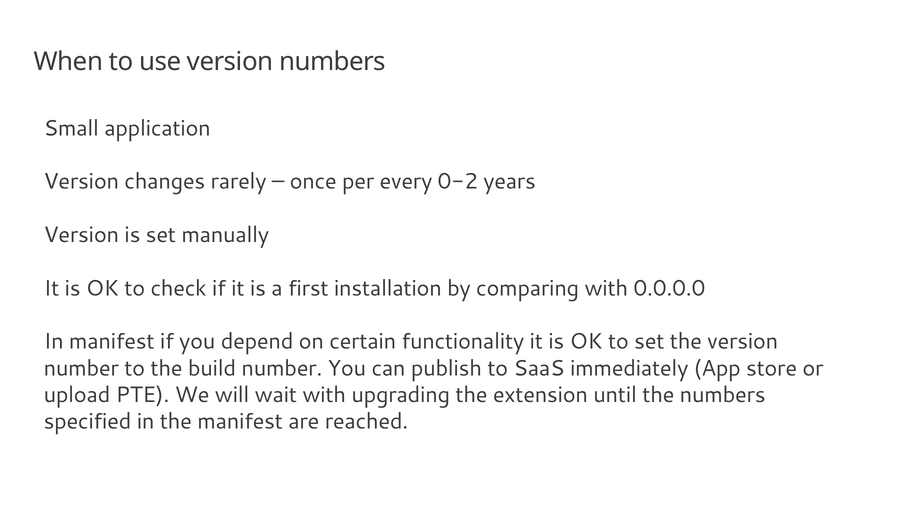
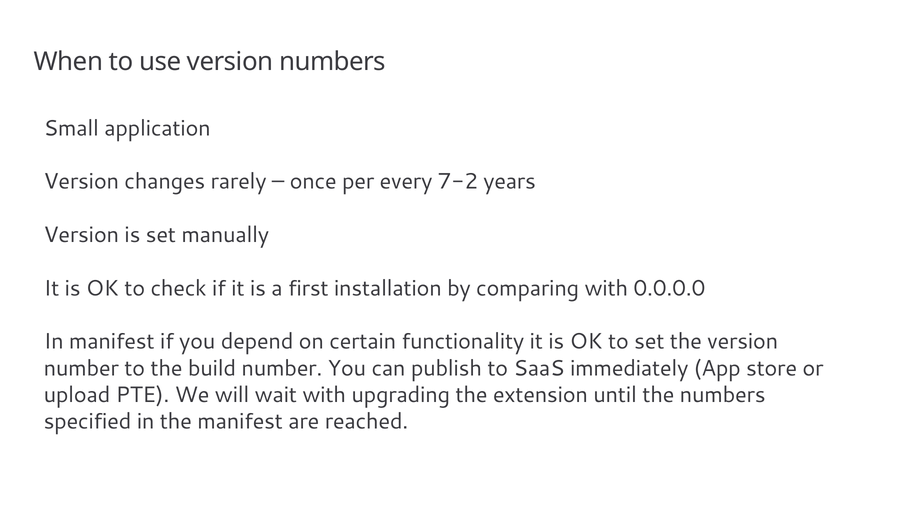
0-2: 0-2 -> 7-2 (458, 181)
